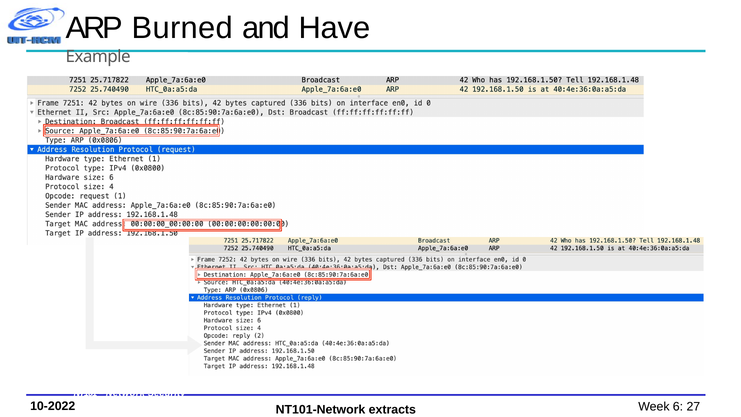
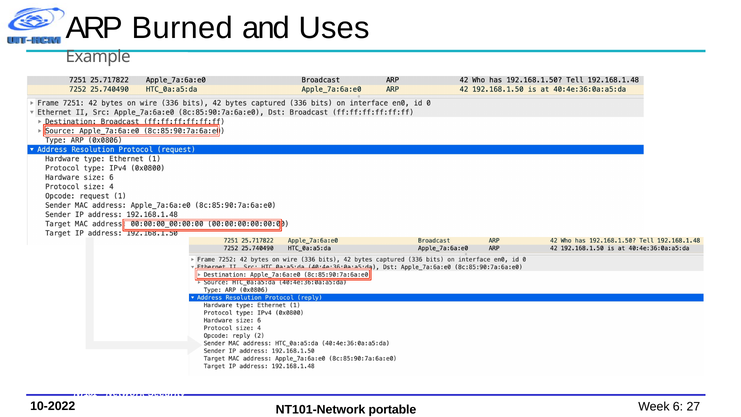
Have: Have -> Uses (334, 28)
extracts: extracts -> portable (392, 410)
